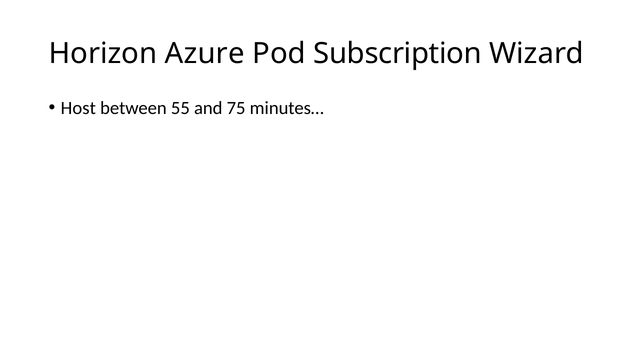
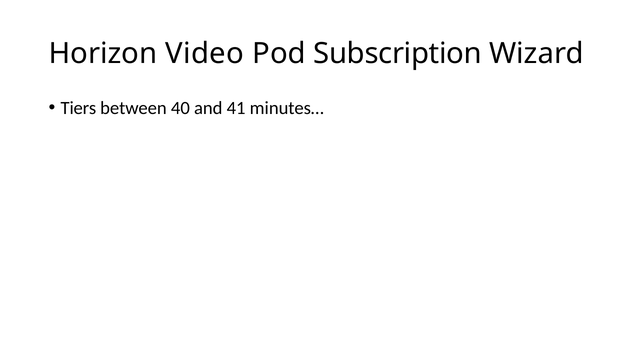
Azure: Azure -> Video (205, 54)
Host: Host -> Tiers (78, 108)
55: 55 -> 40 (180, 108)
75: 75 -> 41 (236, 108)
